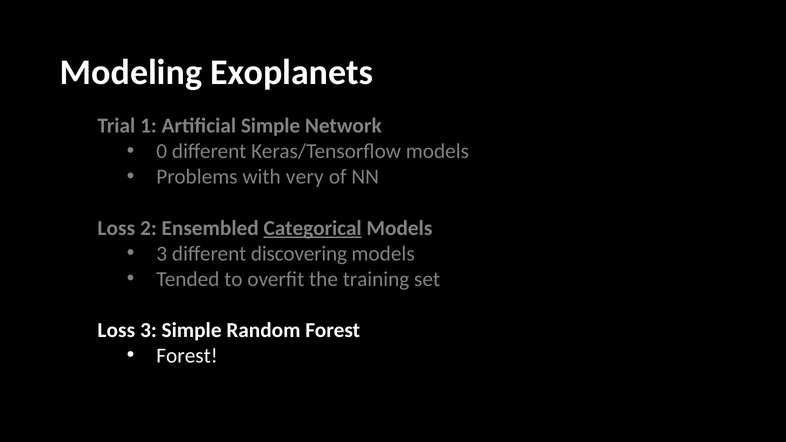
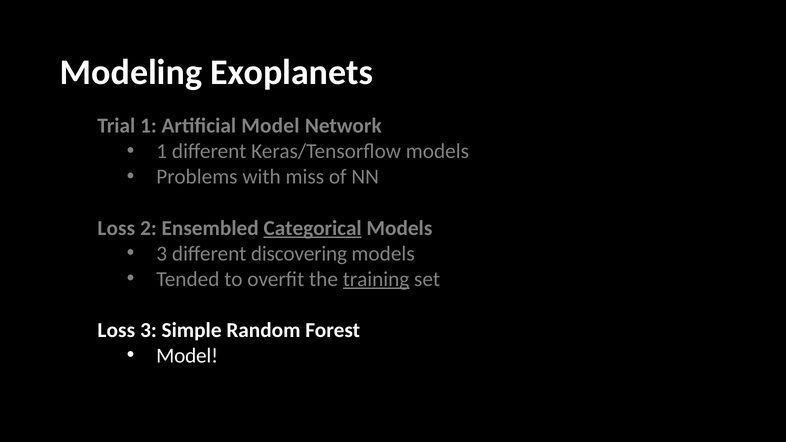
Artificial Simple: Simple -> Model (270, 126)
0: 0 -> 1 (162, 151)
very: very -> miss (305, 177)
training underline: none -> present (376, 279)
Forest: Forest -> Model (187, 356)
